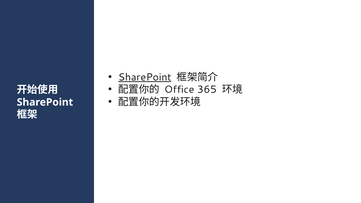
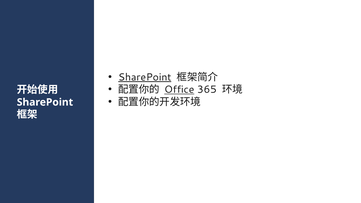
Office underline: none -> present (179, 90)
